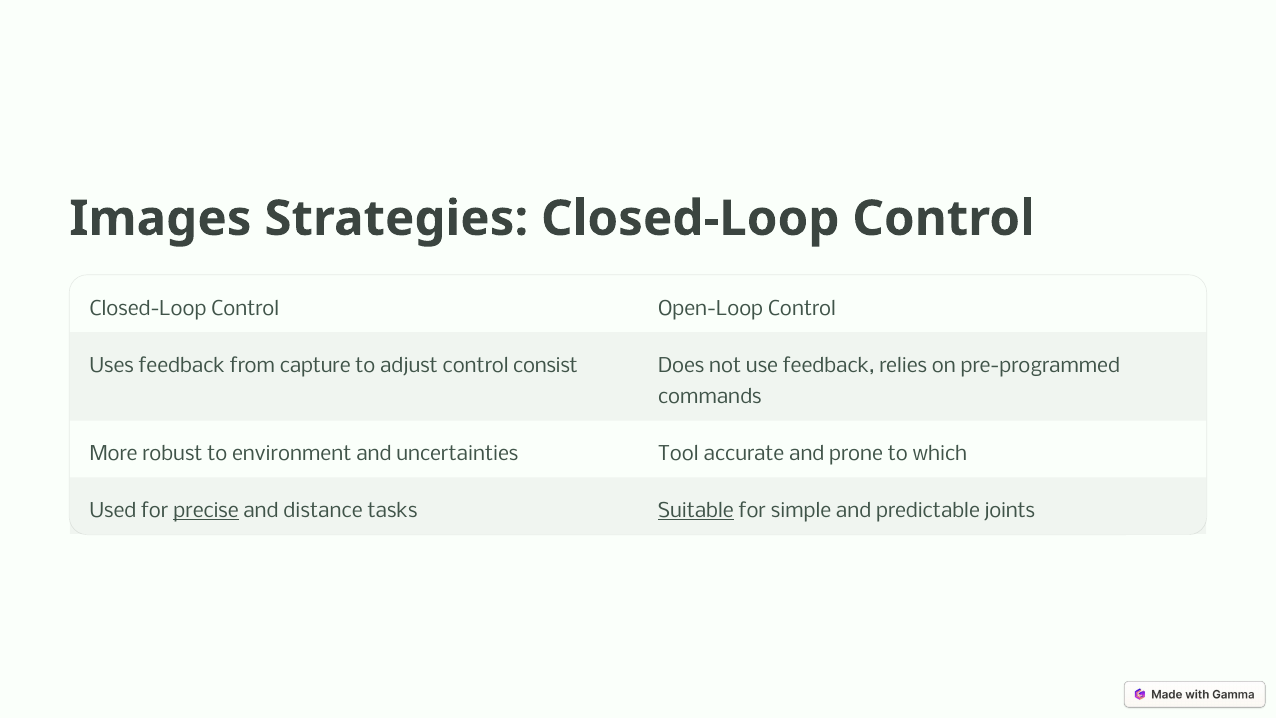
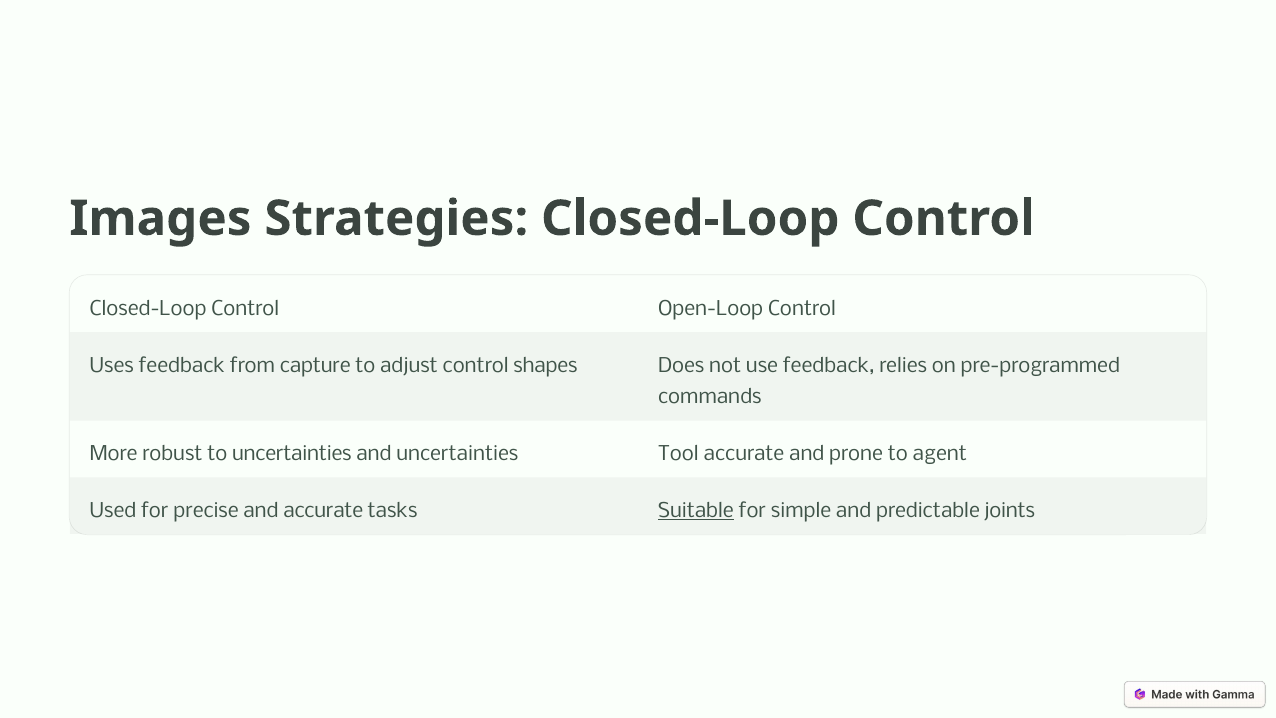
consist: consist -> shapes (545, 366)
to environment: environment -> uncertainties (292, 454)
which: which -> agent (940, 454)
precise underline: present -> none (206, 511)
and distance: distance -> accurate (323, 511)
